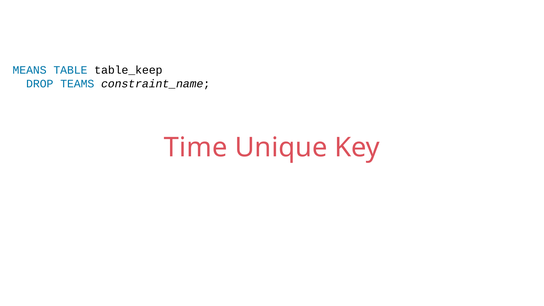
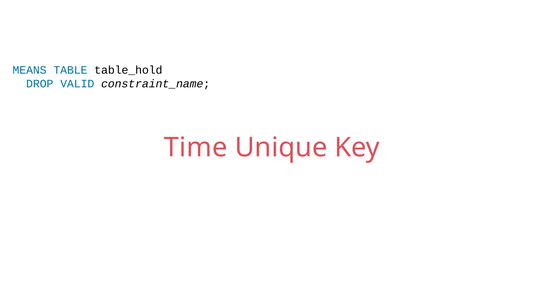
table_keep: table_keep -> table_hold (128, 70)
TEAMS: TEAMS -> VALID (77, 84)
